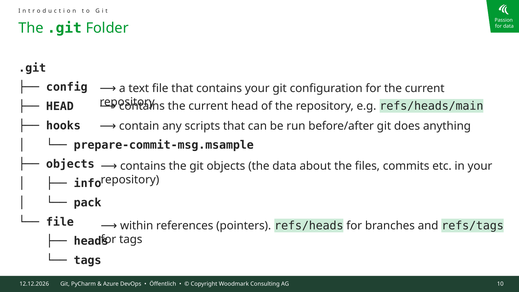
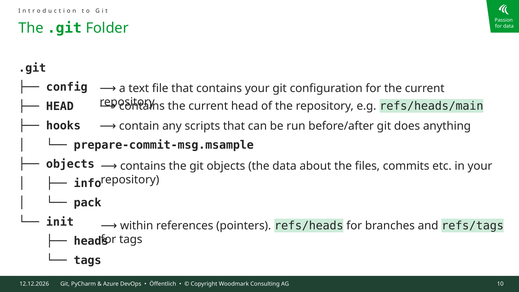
file: file -> init (60, 222)
